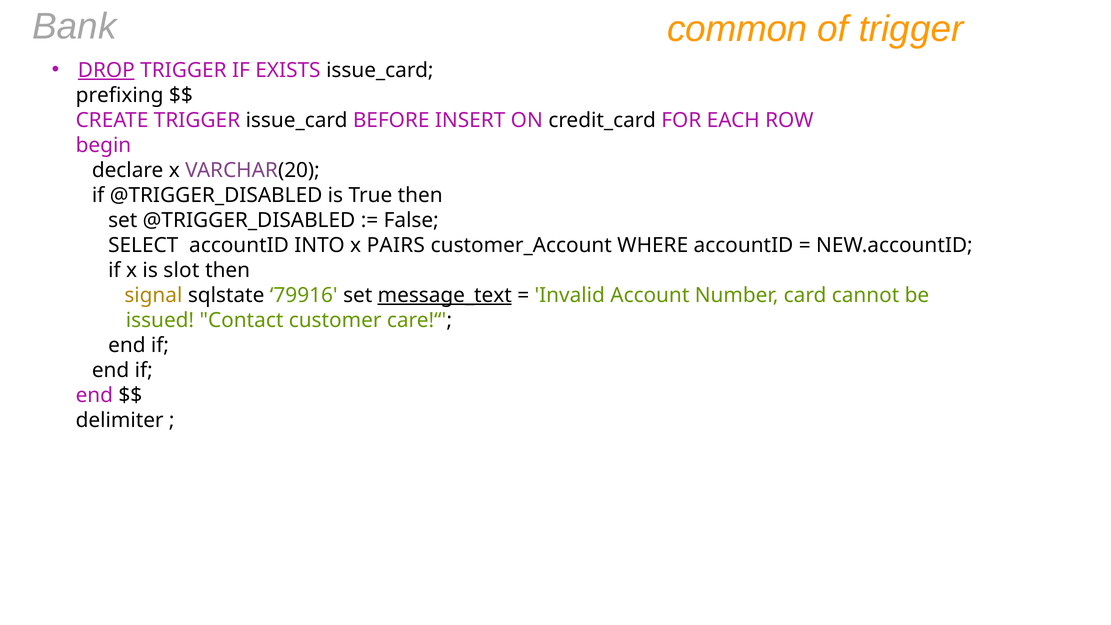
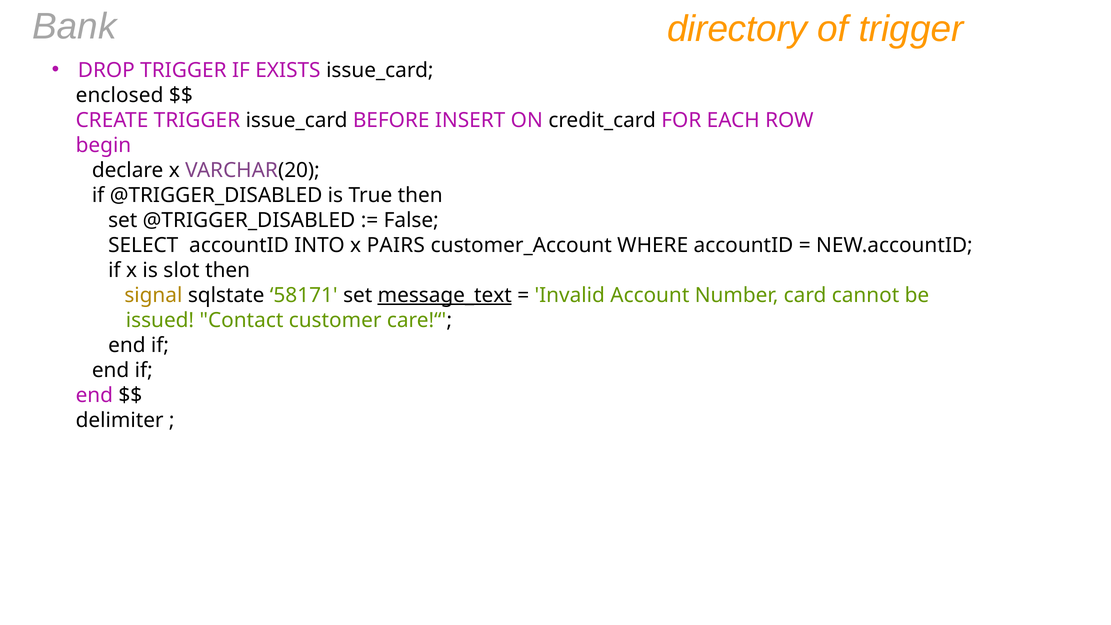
common: common -> directory (737, 29)
DROP underline: present -> none (106, 70)
prefixing: prefixing -> enclosed (120, 95)
79916: 79916 -> 58171 (304, 295)
